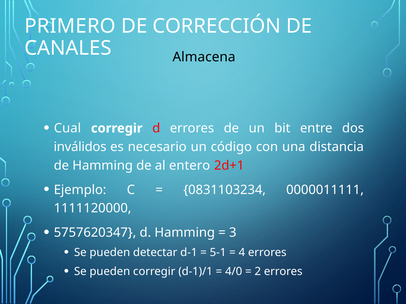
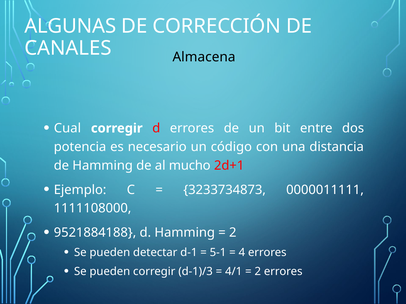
PRIMERO: PRIMERO -> ALGUNAS (70, 26)
inválidos: inválidos -> potencia (80, 147)
entero: entero -> mucho (190, 166)
0831103234: 0831103234 -> 3233734873 (225, 190)
1111120000: 1111120000 -> 1111108000 (93, 209)
5757620347: 5757620347 -> 9521884188 (95, 233)
3: 3 -> 2 (233, 233)
d-1)/1: d-1)/1 -> d-1)/3 (196, 272)
4/0: 4/0 -> 4/1 (234, 272)
